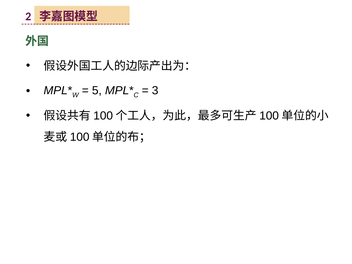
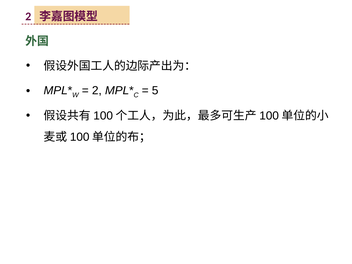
5: 5 -> 2 (97, 90)
3: 3 -> 5 (155, 90)
